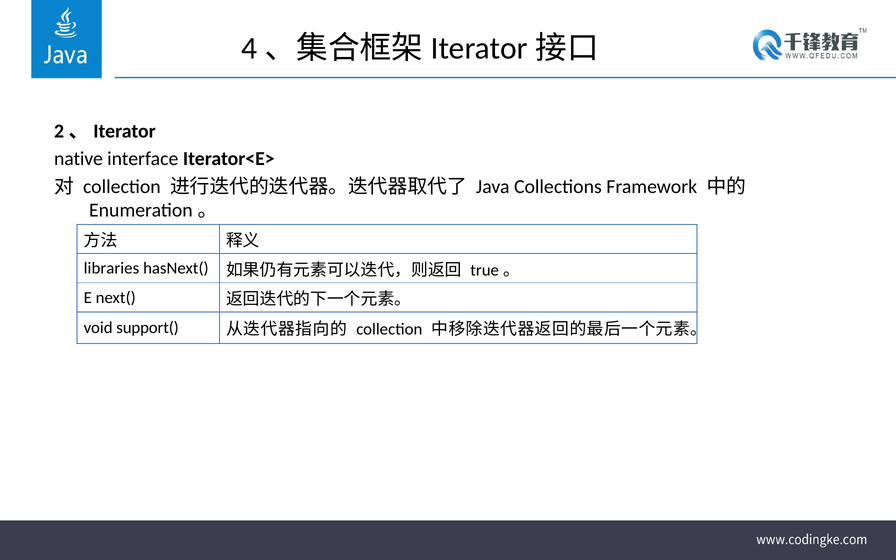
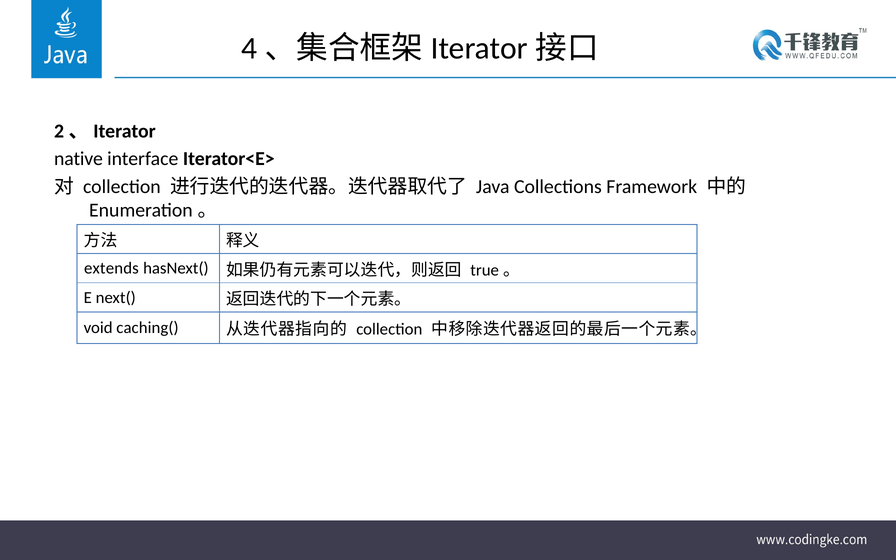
libraries: libraries -> extends (111, 268)
support(: support( -> caching( (147, 328)
